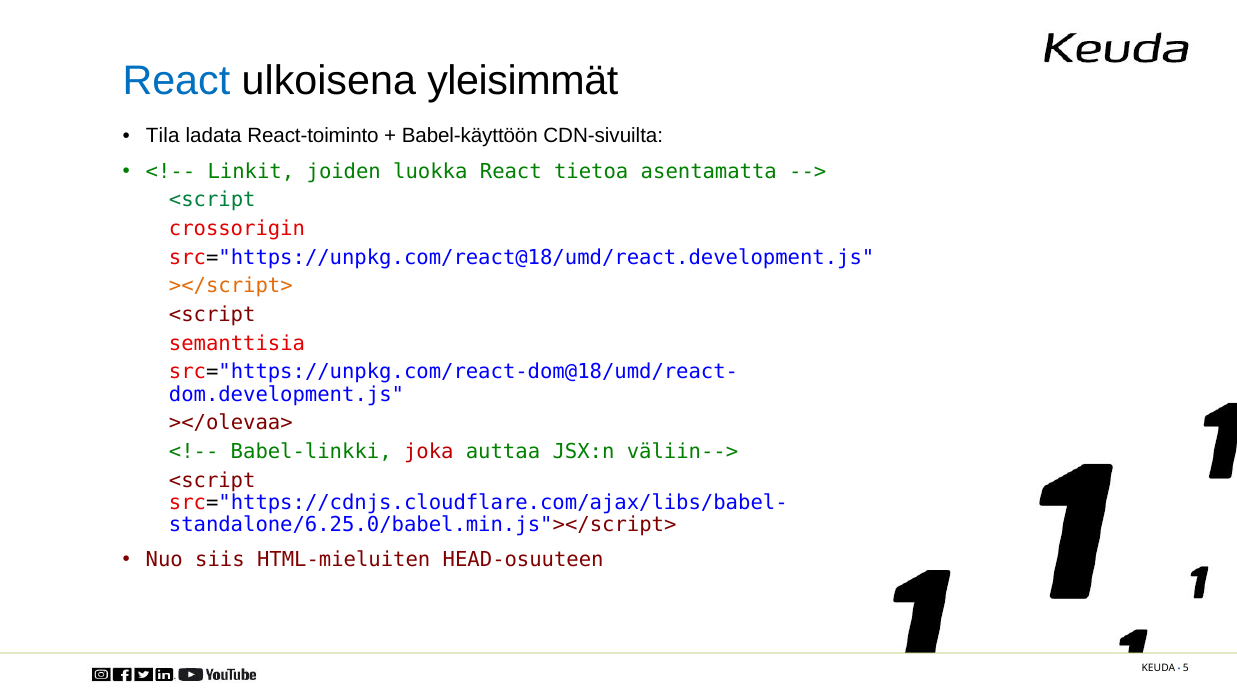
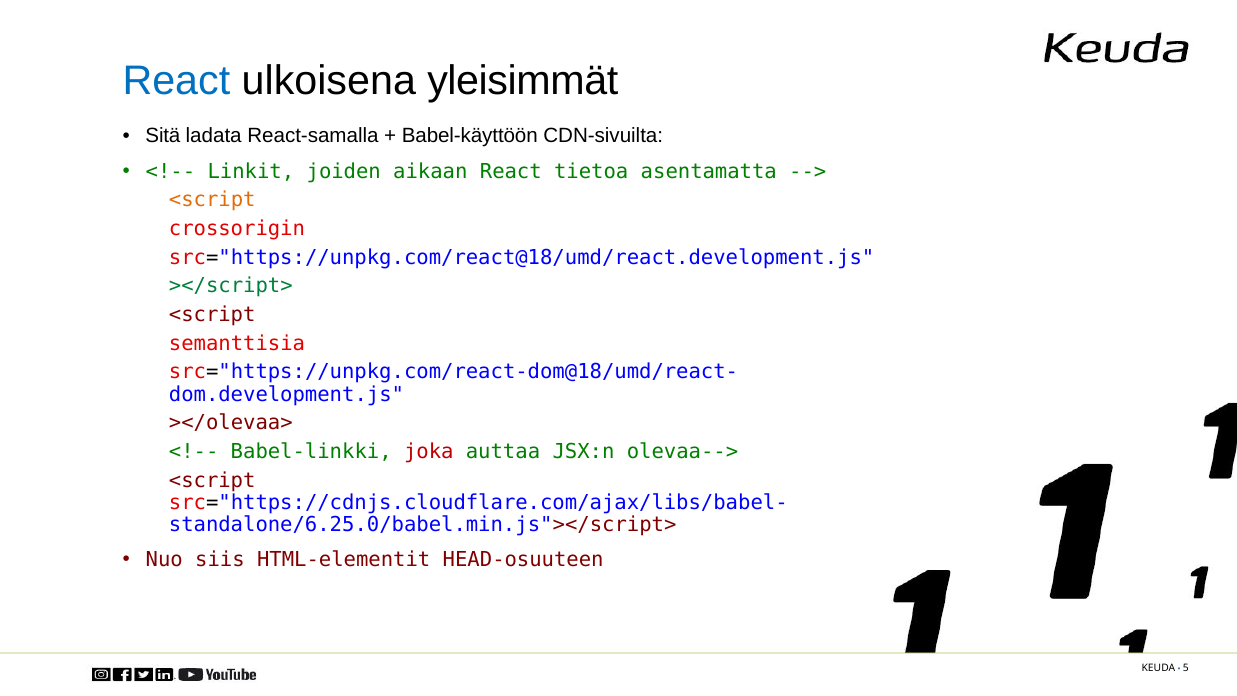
Tila: Tila -> Sitä (163, 136)
React-toiminto: React-toiminto -> React-samalla (313, 136)
luokka: luokka -> aikaan (430, 171)
<script colour: green -> orange (212, 200)
></script> colour: orange -> green (231, 286)
väliin-->: väliin--> -> olevaa--> (683, 452)
HTML-mieluiten: HTML-mieluiten -> HTML-elementit (344, 560)
